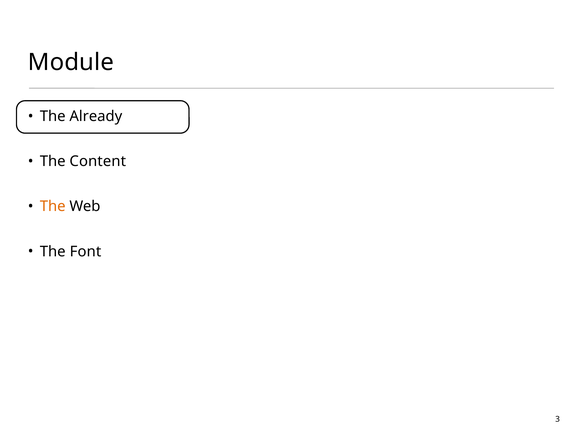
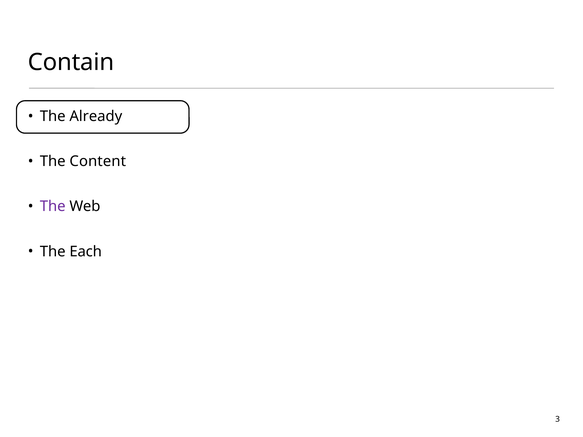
Module: Module -> Contain (71, 62)
The colour: orange -> purple (53, 207)
Font: Font -> Each (86, 252)
